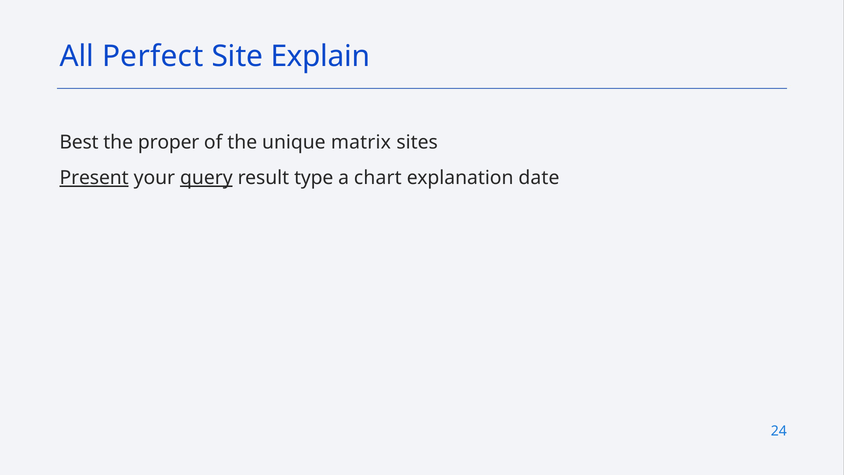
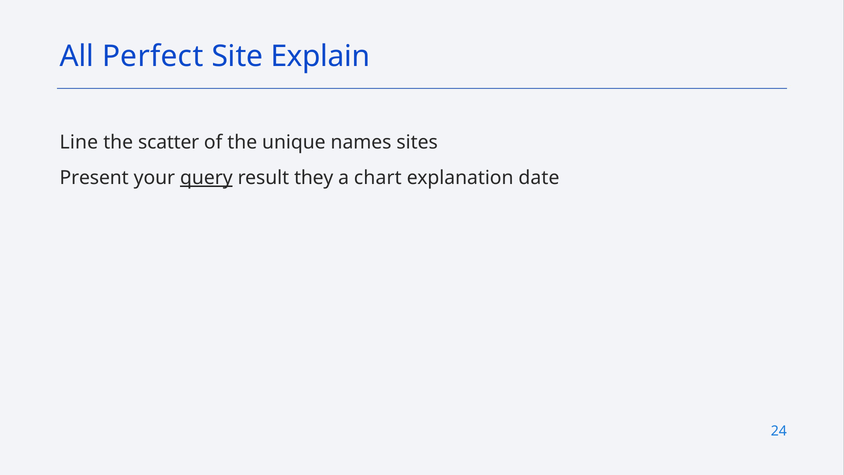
Best: Best -> Line (79, 142)
proper: proper -> scatter (169, 142)
matrix: matrix -> names (361, 142)
Present underline: present -> none (94, 178)
type: type -> they (314, 178)
